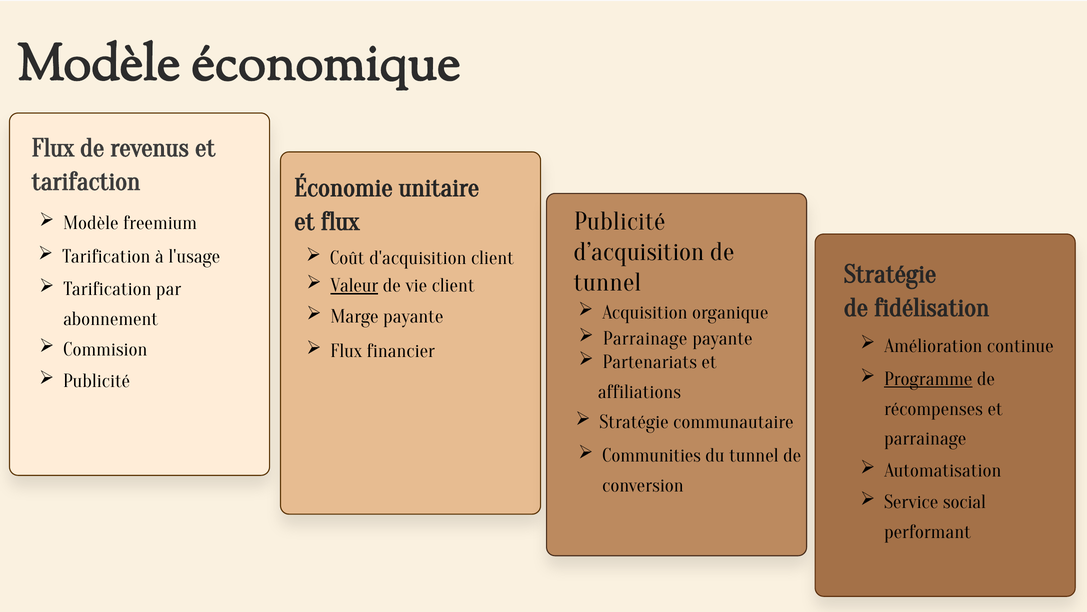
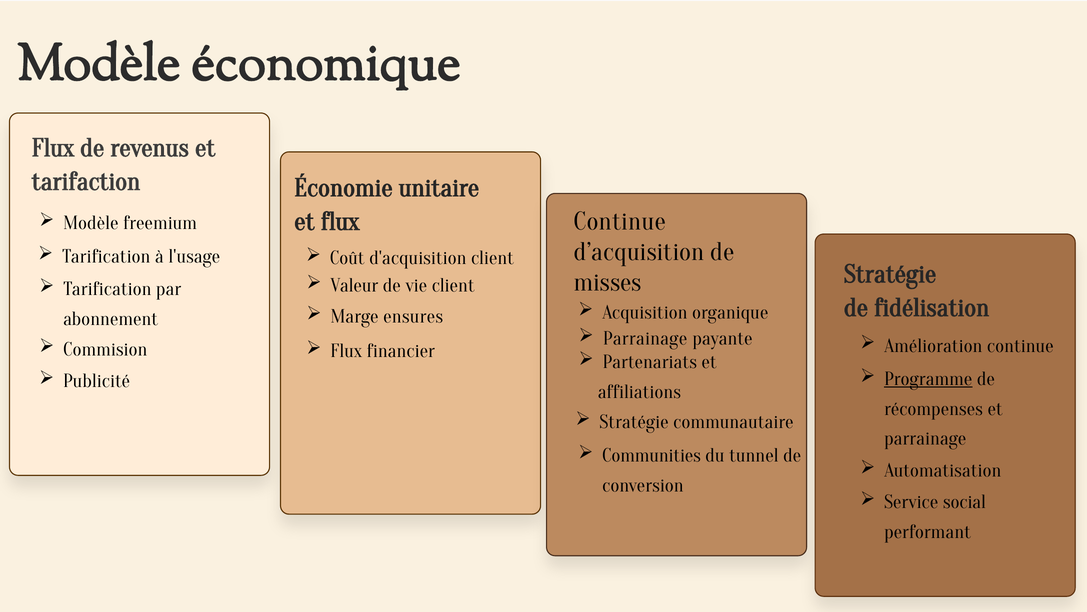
Publicité: Publicité -> Continue (620, 221)
tunnel: tunnel -> misses (608, 282)
Valeur underline: present -> none (354, 285)
Marge payante: payante -> ensures (413, 316)
